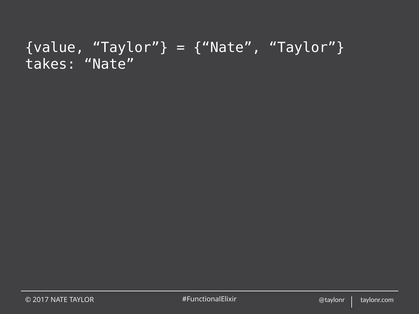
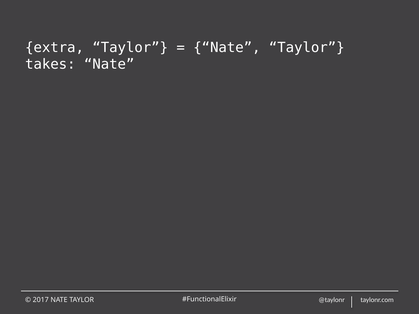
value: value -> extra (55, 47)
